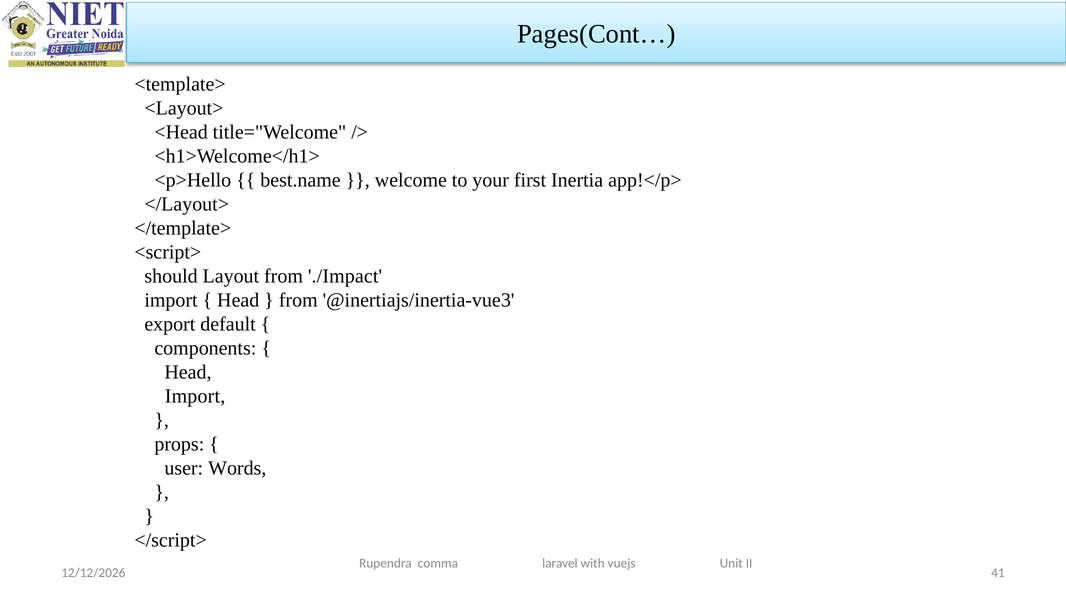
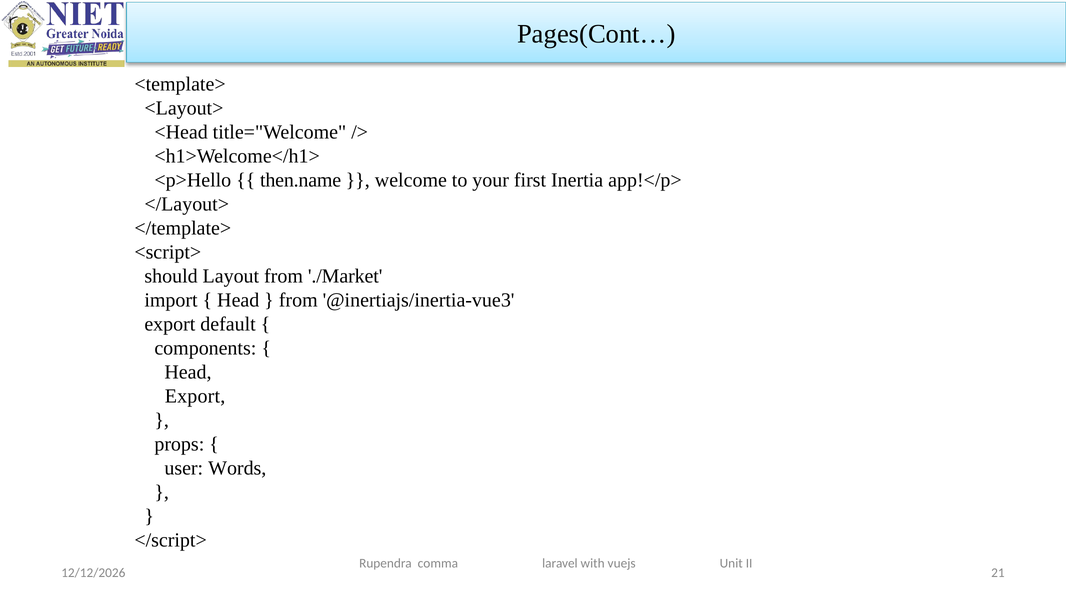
best.name: best.name -> then.name (301, 180)
./Impact: ./Impact -> ./Market (345, 276)
Import: Import -> Export (195, 396)
41: 41 -> 21 (998, 572)
